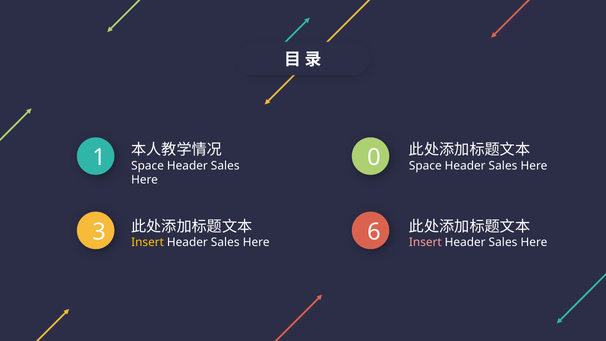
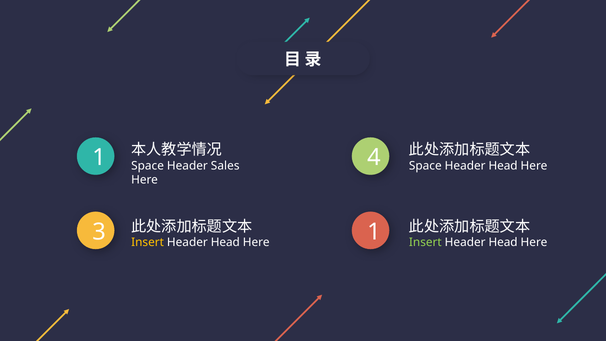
0: 0 -> 4 (374, 157)
Sales: Sales -> Head (503, 166)
3 6: 6 -> 1 (374, 232)
Sales: Sales -> Head (225, 242)
Insert colour: pink -> light green (425, 242)
Sales: Sales -> Head (503, 242)
